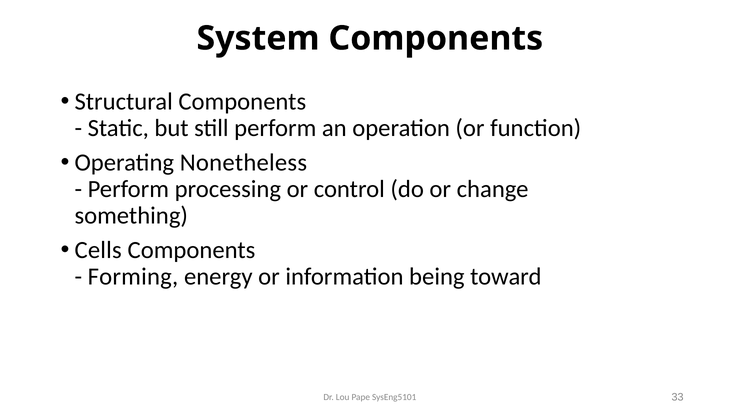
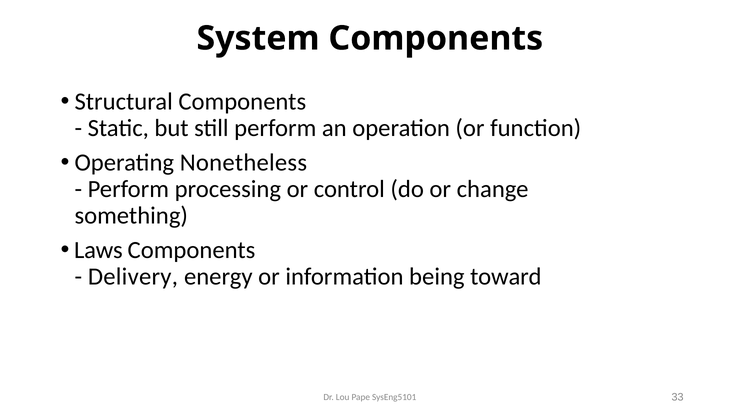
Cells: Cells -> Laws (98, 250)
Forming: Forming -> Delivery (133, 277)
